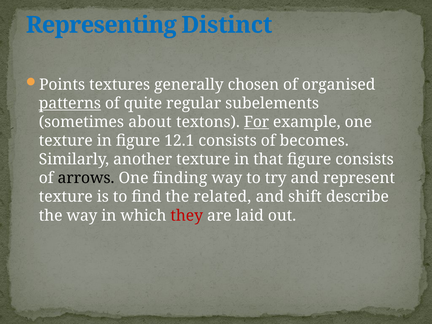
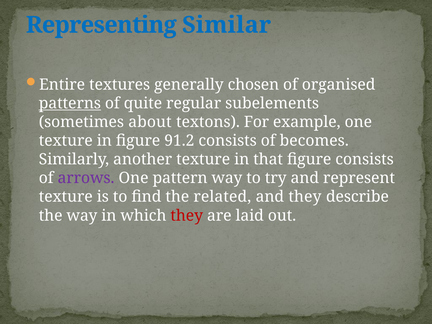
Distinct: Distinct -> Similar (227, 25)
Points: Points -> Entire (62, 85)
For underline: present -> none (256, 122)
12.1: 12.1 -> 91.2 (179, 141)
arrows colour: black -> purple (86, 178)
finding: finding -> pattern (180, 178)
and shift: shift -> they (305, 197)
